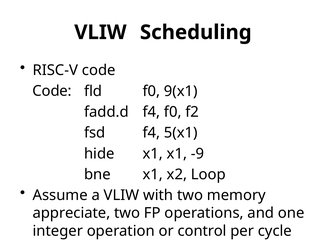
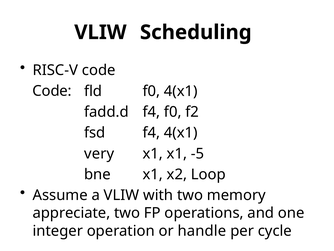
f0 9(x1: 9(x1 -> 4(x1 (181, 91)
f4 5(x1: 5(x1 -> 4(x1 (181, 133)
-9: -9 -> -5 (197, 153)
hide: hide -> very (99, 153)
control: control -> handle (202, 230)
